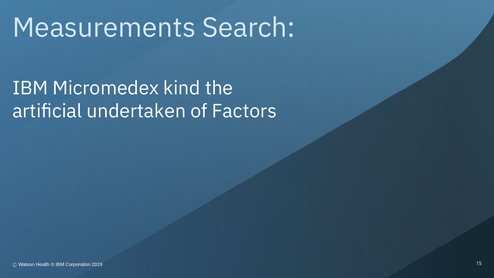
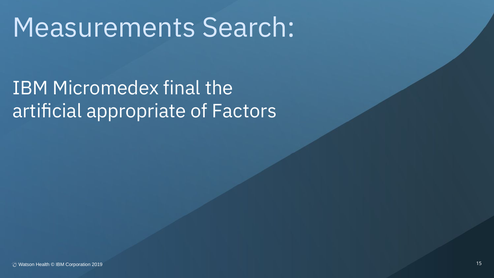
kind: kind -> final (182, 88)
undertaken: undertaken -> appropriate (136, 111)
